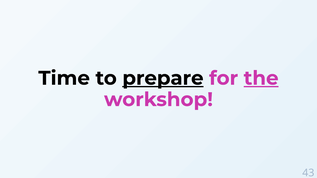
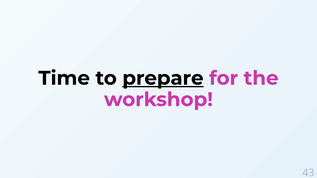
the underline: present -> none (261, 78)
